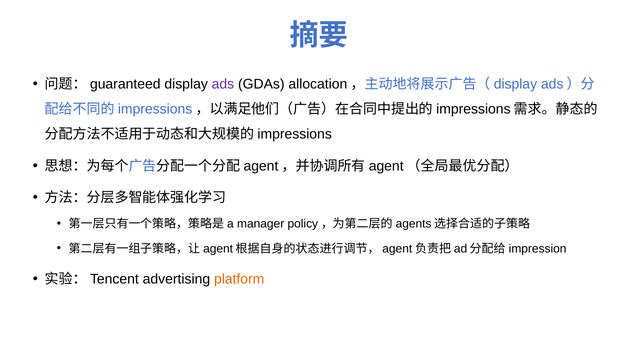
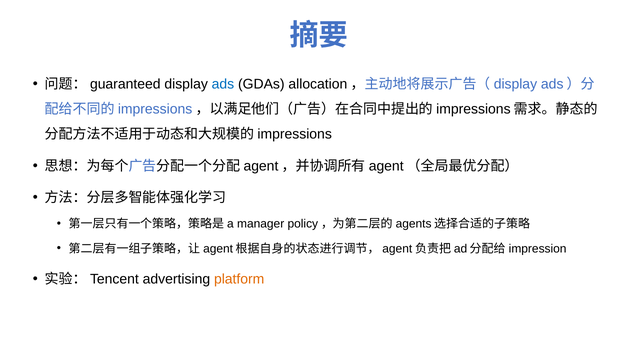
ads colour: purple -> blue (223, 84)
